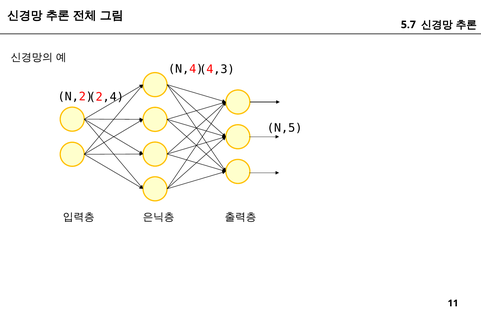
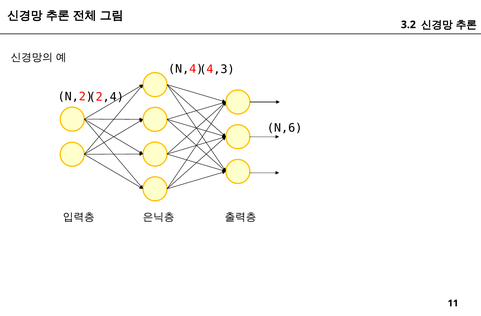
5.7: 5.7 -> 3.2 (408, 25)
N,5: N,5 -> N,6 (285, 128)
